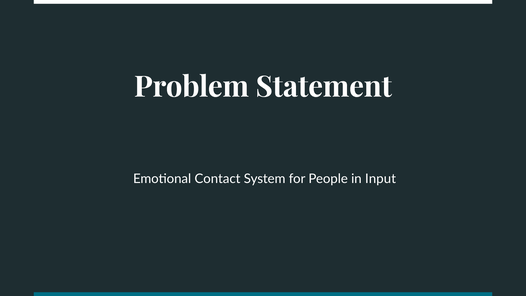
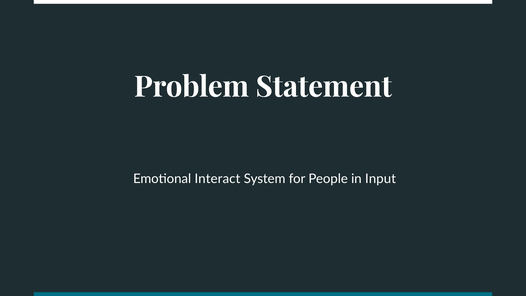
Contact: Contact -> Interact (217, 179)
